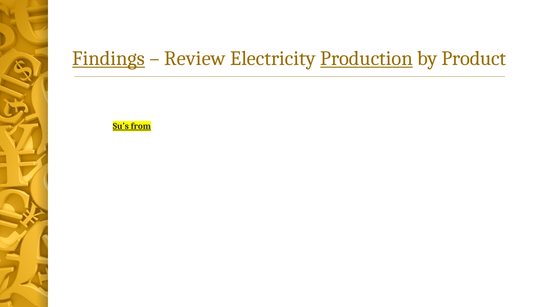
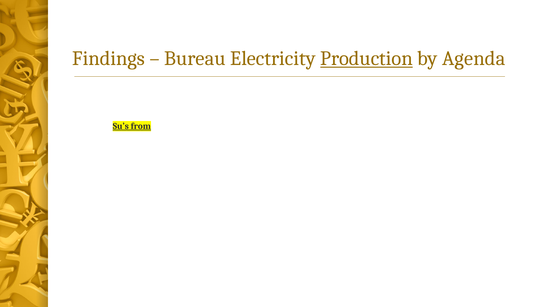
Findings underline: present -> none (109, 58)
Review: Review -> Bureau (195, 58)
Product: Product -> Agenda (474, 58)
